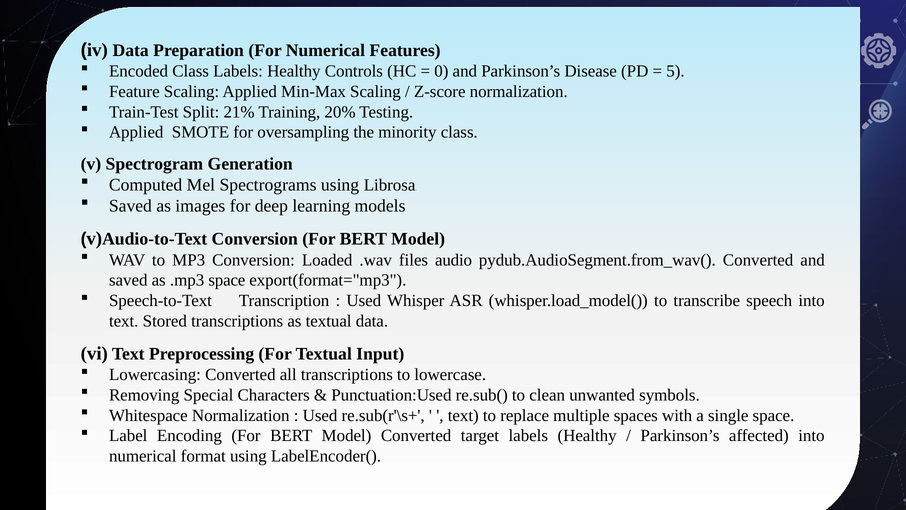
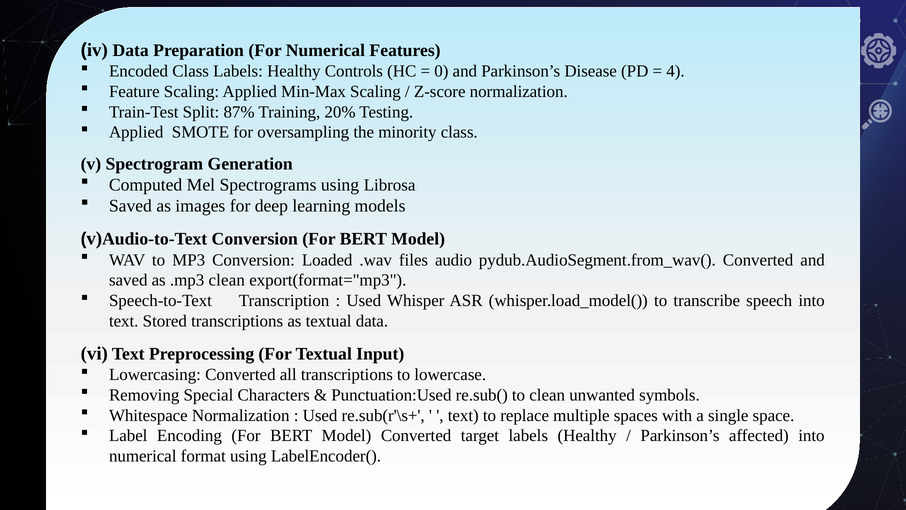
5: 5 -> 4 (675, 71)
21%: 21% -> 87% (239, 112)
.mp3 space: space -> clean (227, 280)
